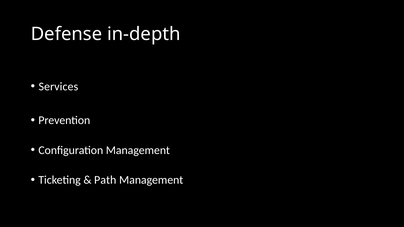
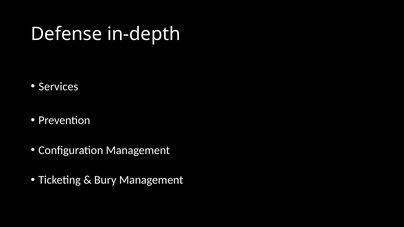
Path: Path -> Bury (105, 180)
